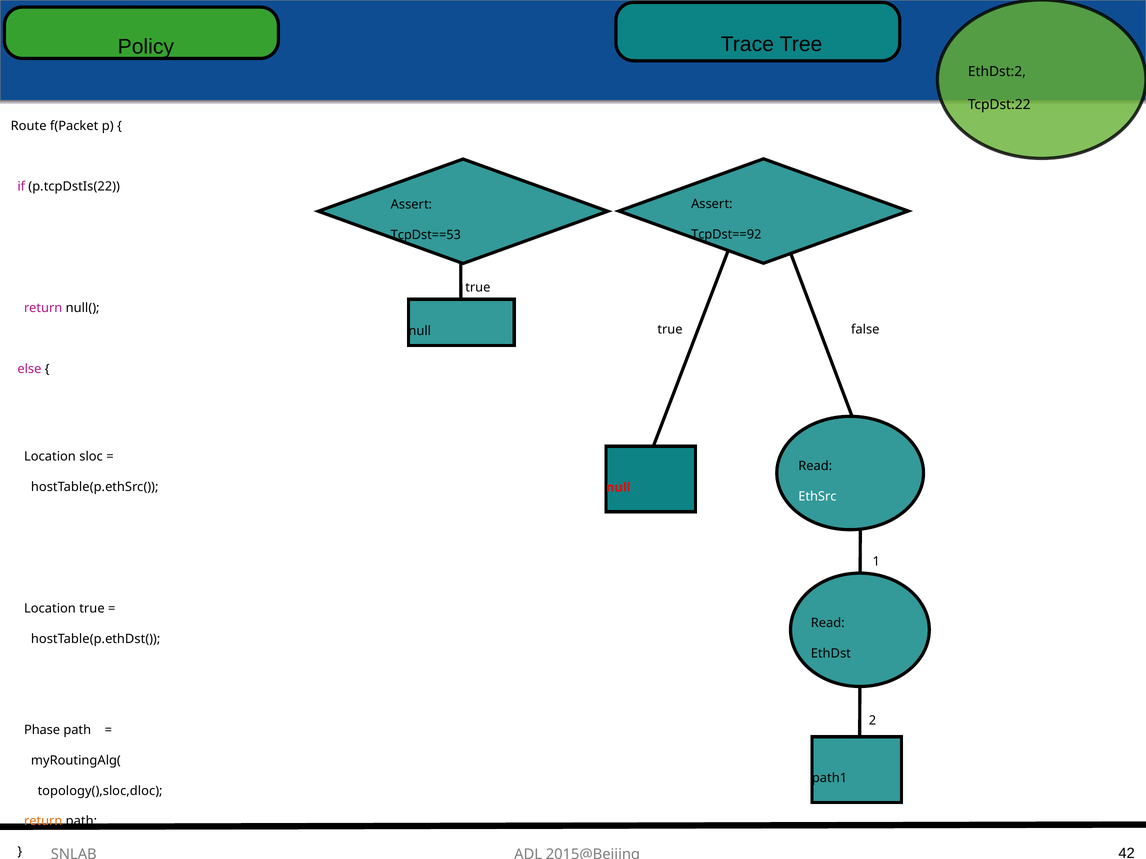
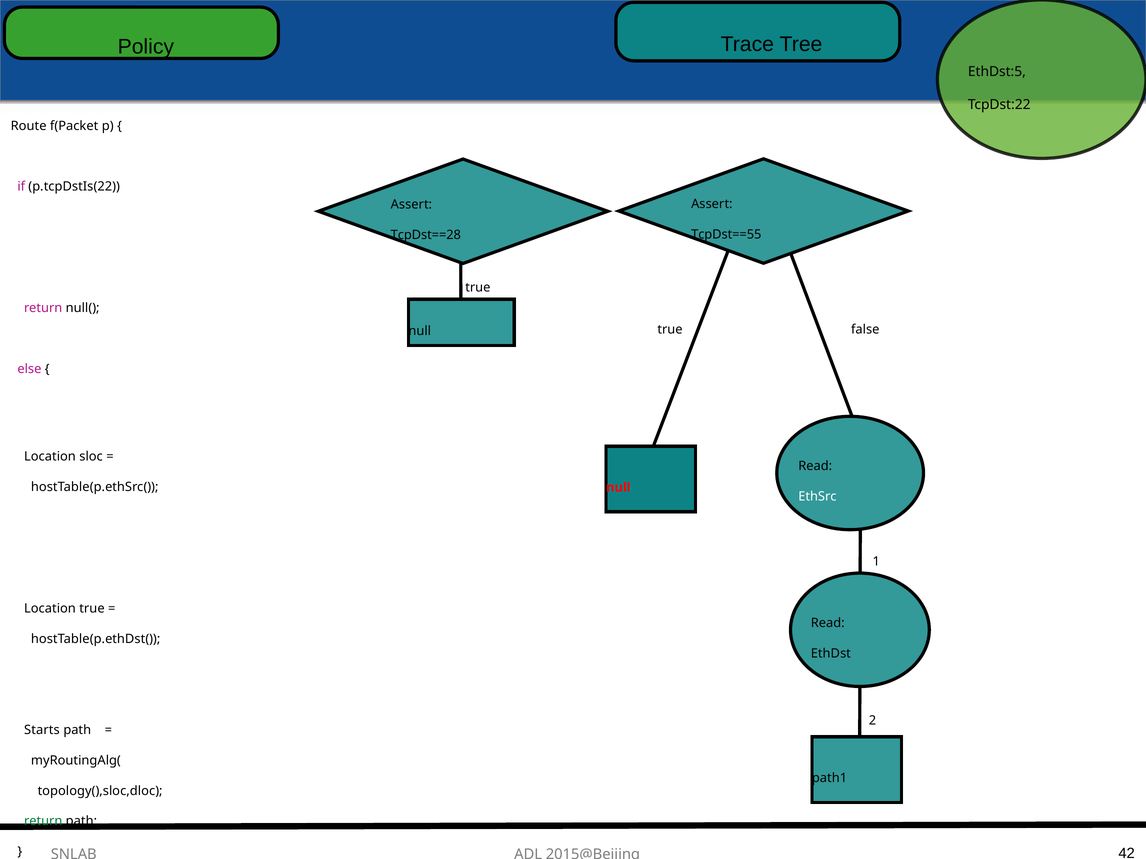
EthDst:2: EthDst:2 -> EthDst:5 (997, 72)
TcpDst==92: TcpDst==92 -> TcpDst==55 (726, 235)
TcpDst==53: TcpDst==53 -> TcpDst==28 (426, 235)
Phase: Phase -> Starts (42, 730)
return colour: orange -> green (43, 822)
